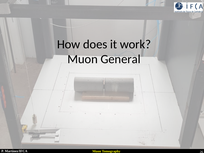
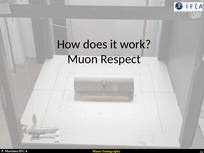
General: General -> Respect (121, 59)
